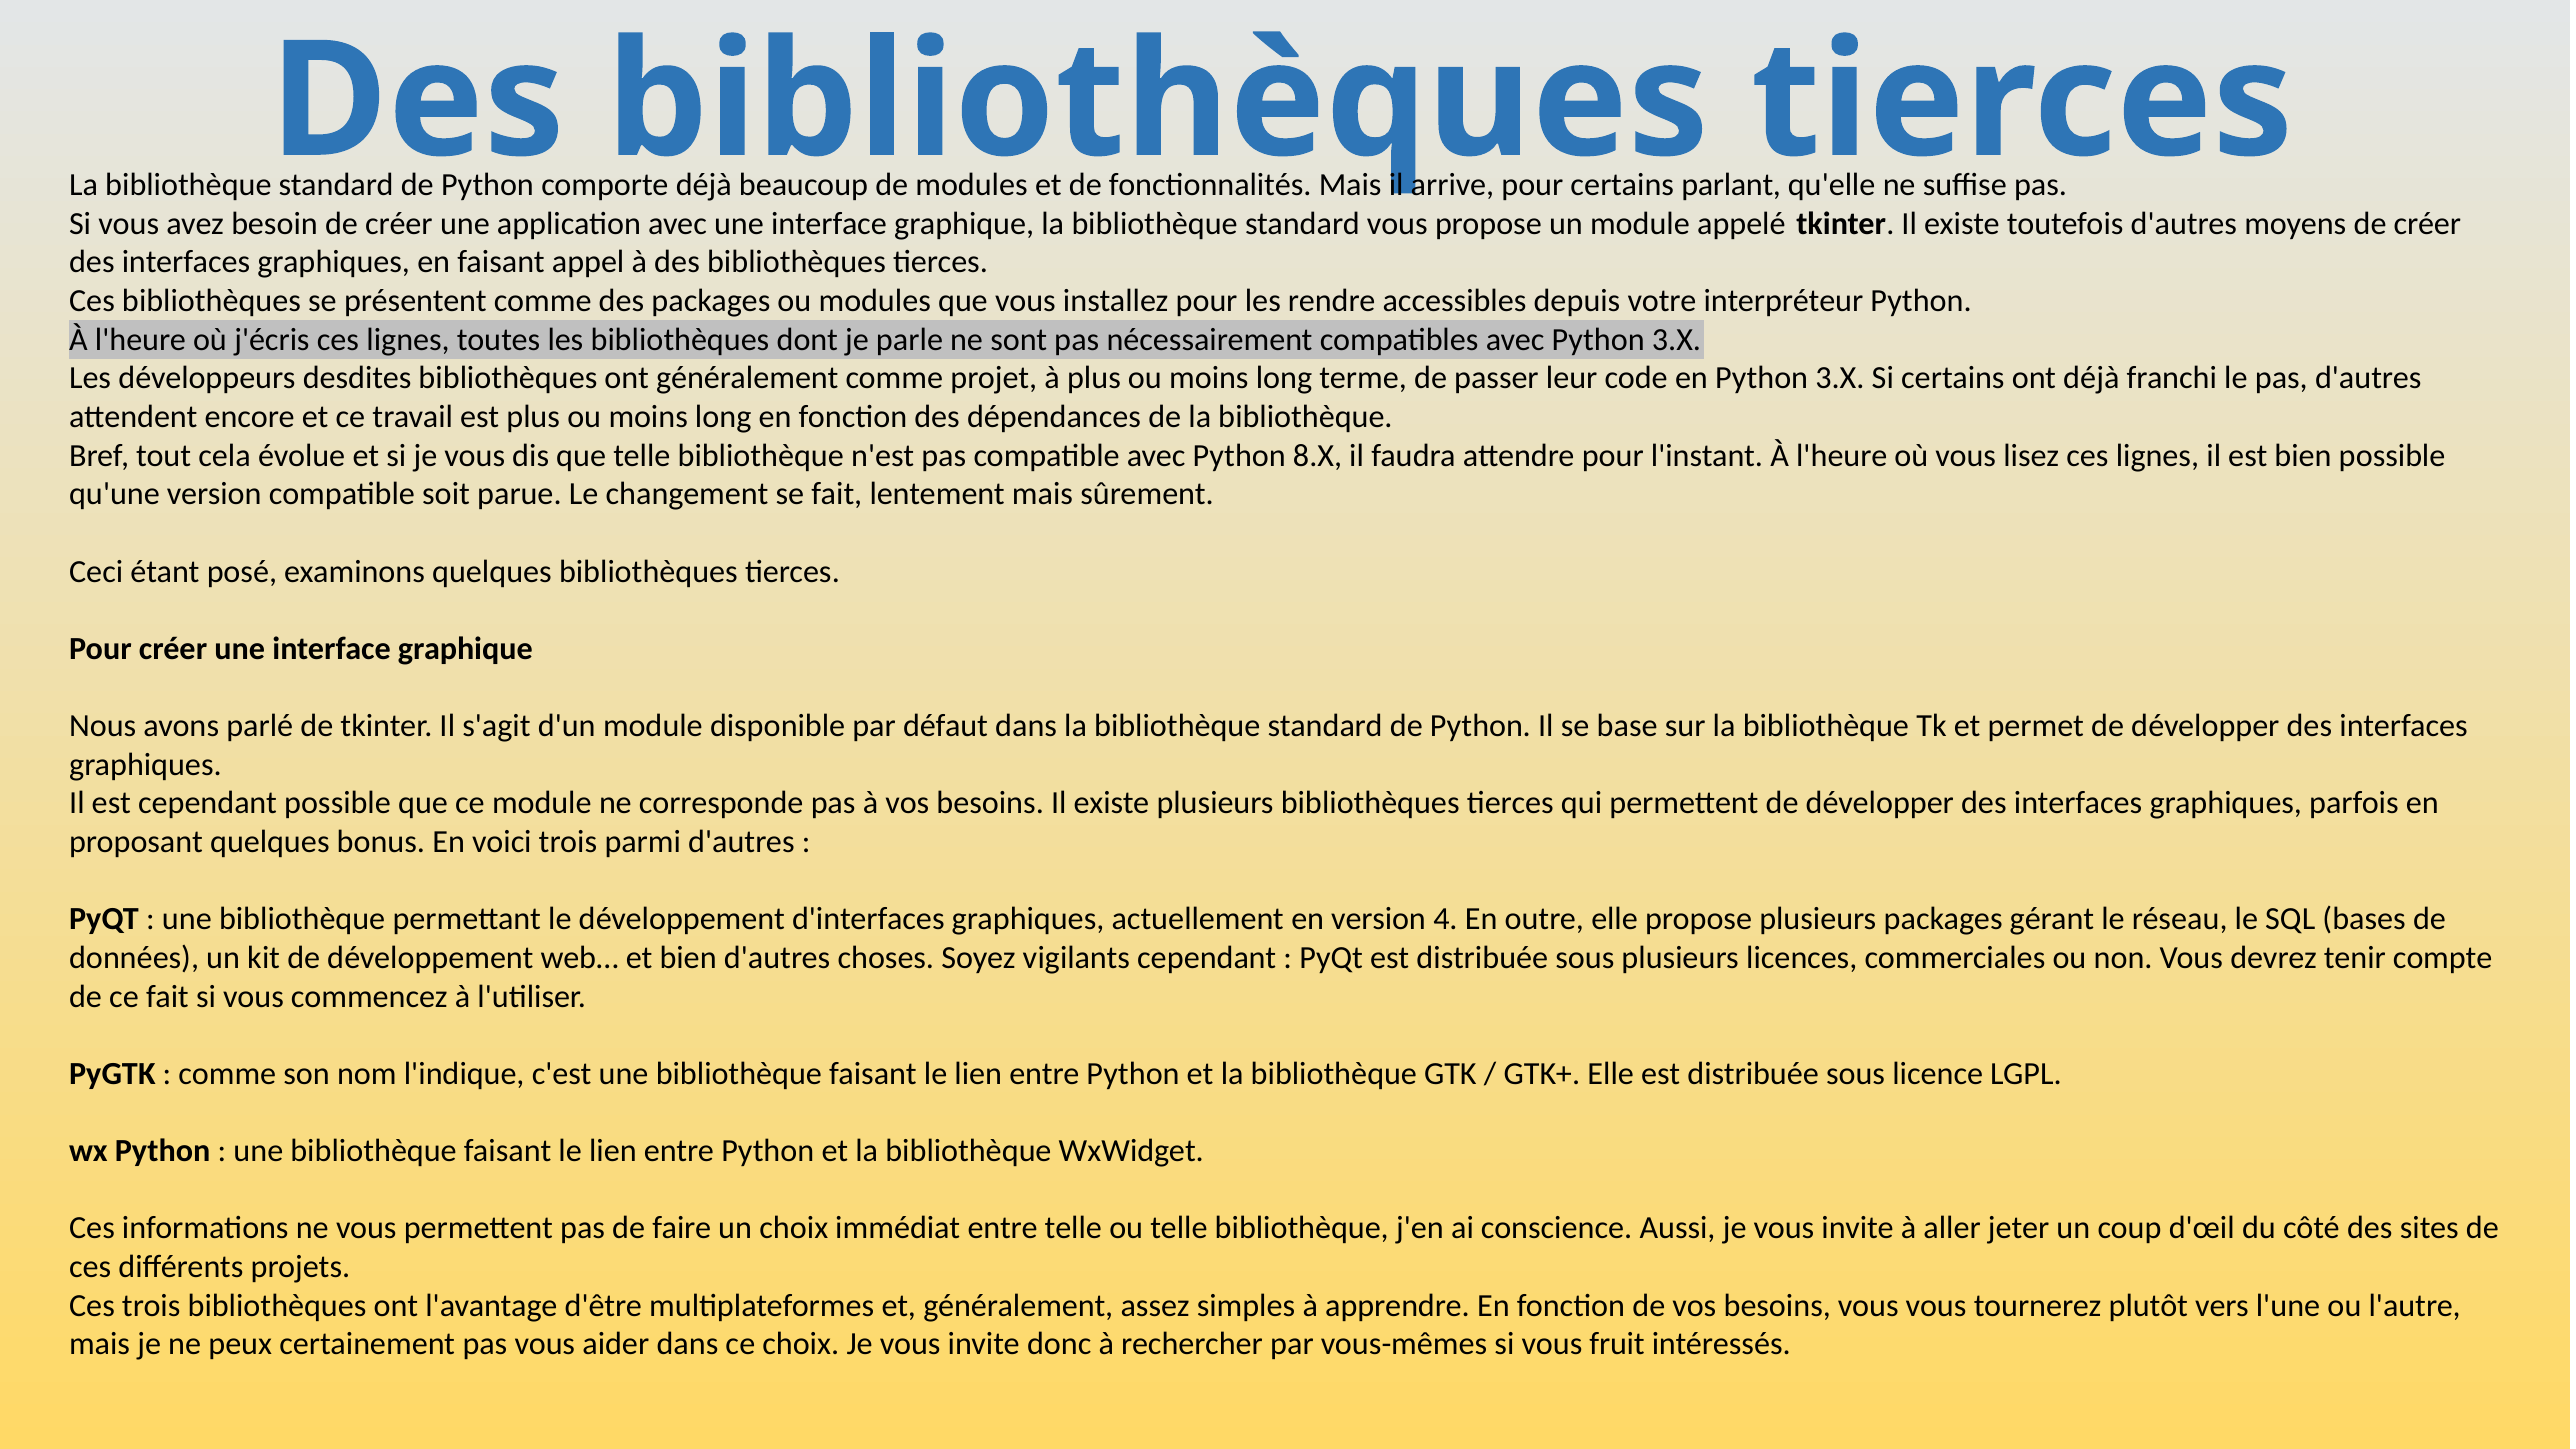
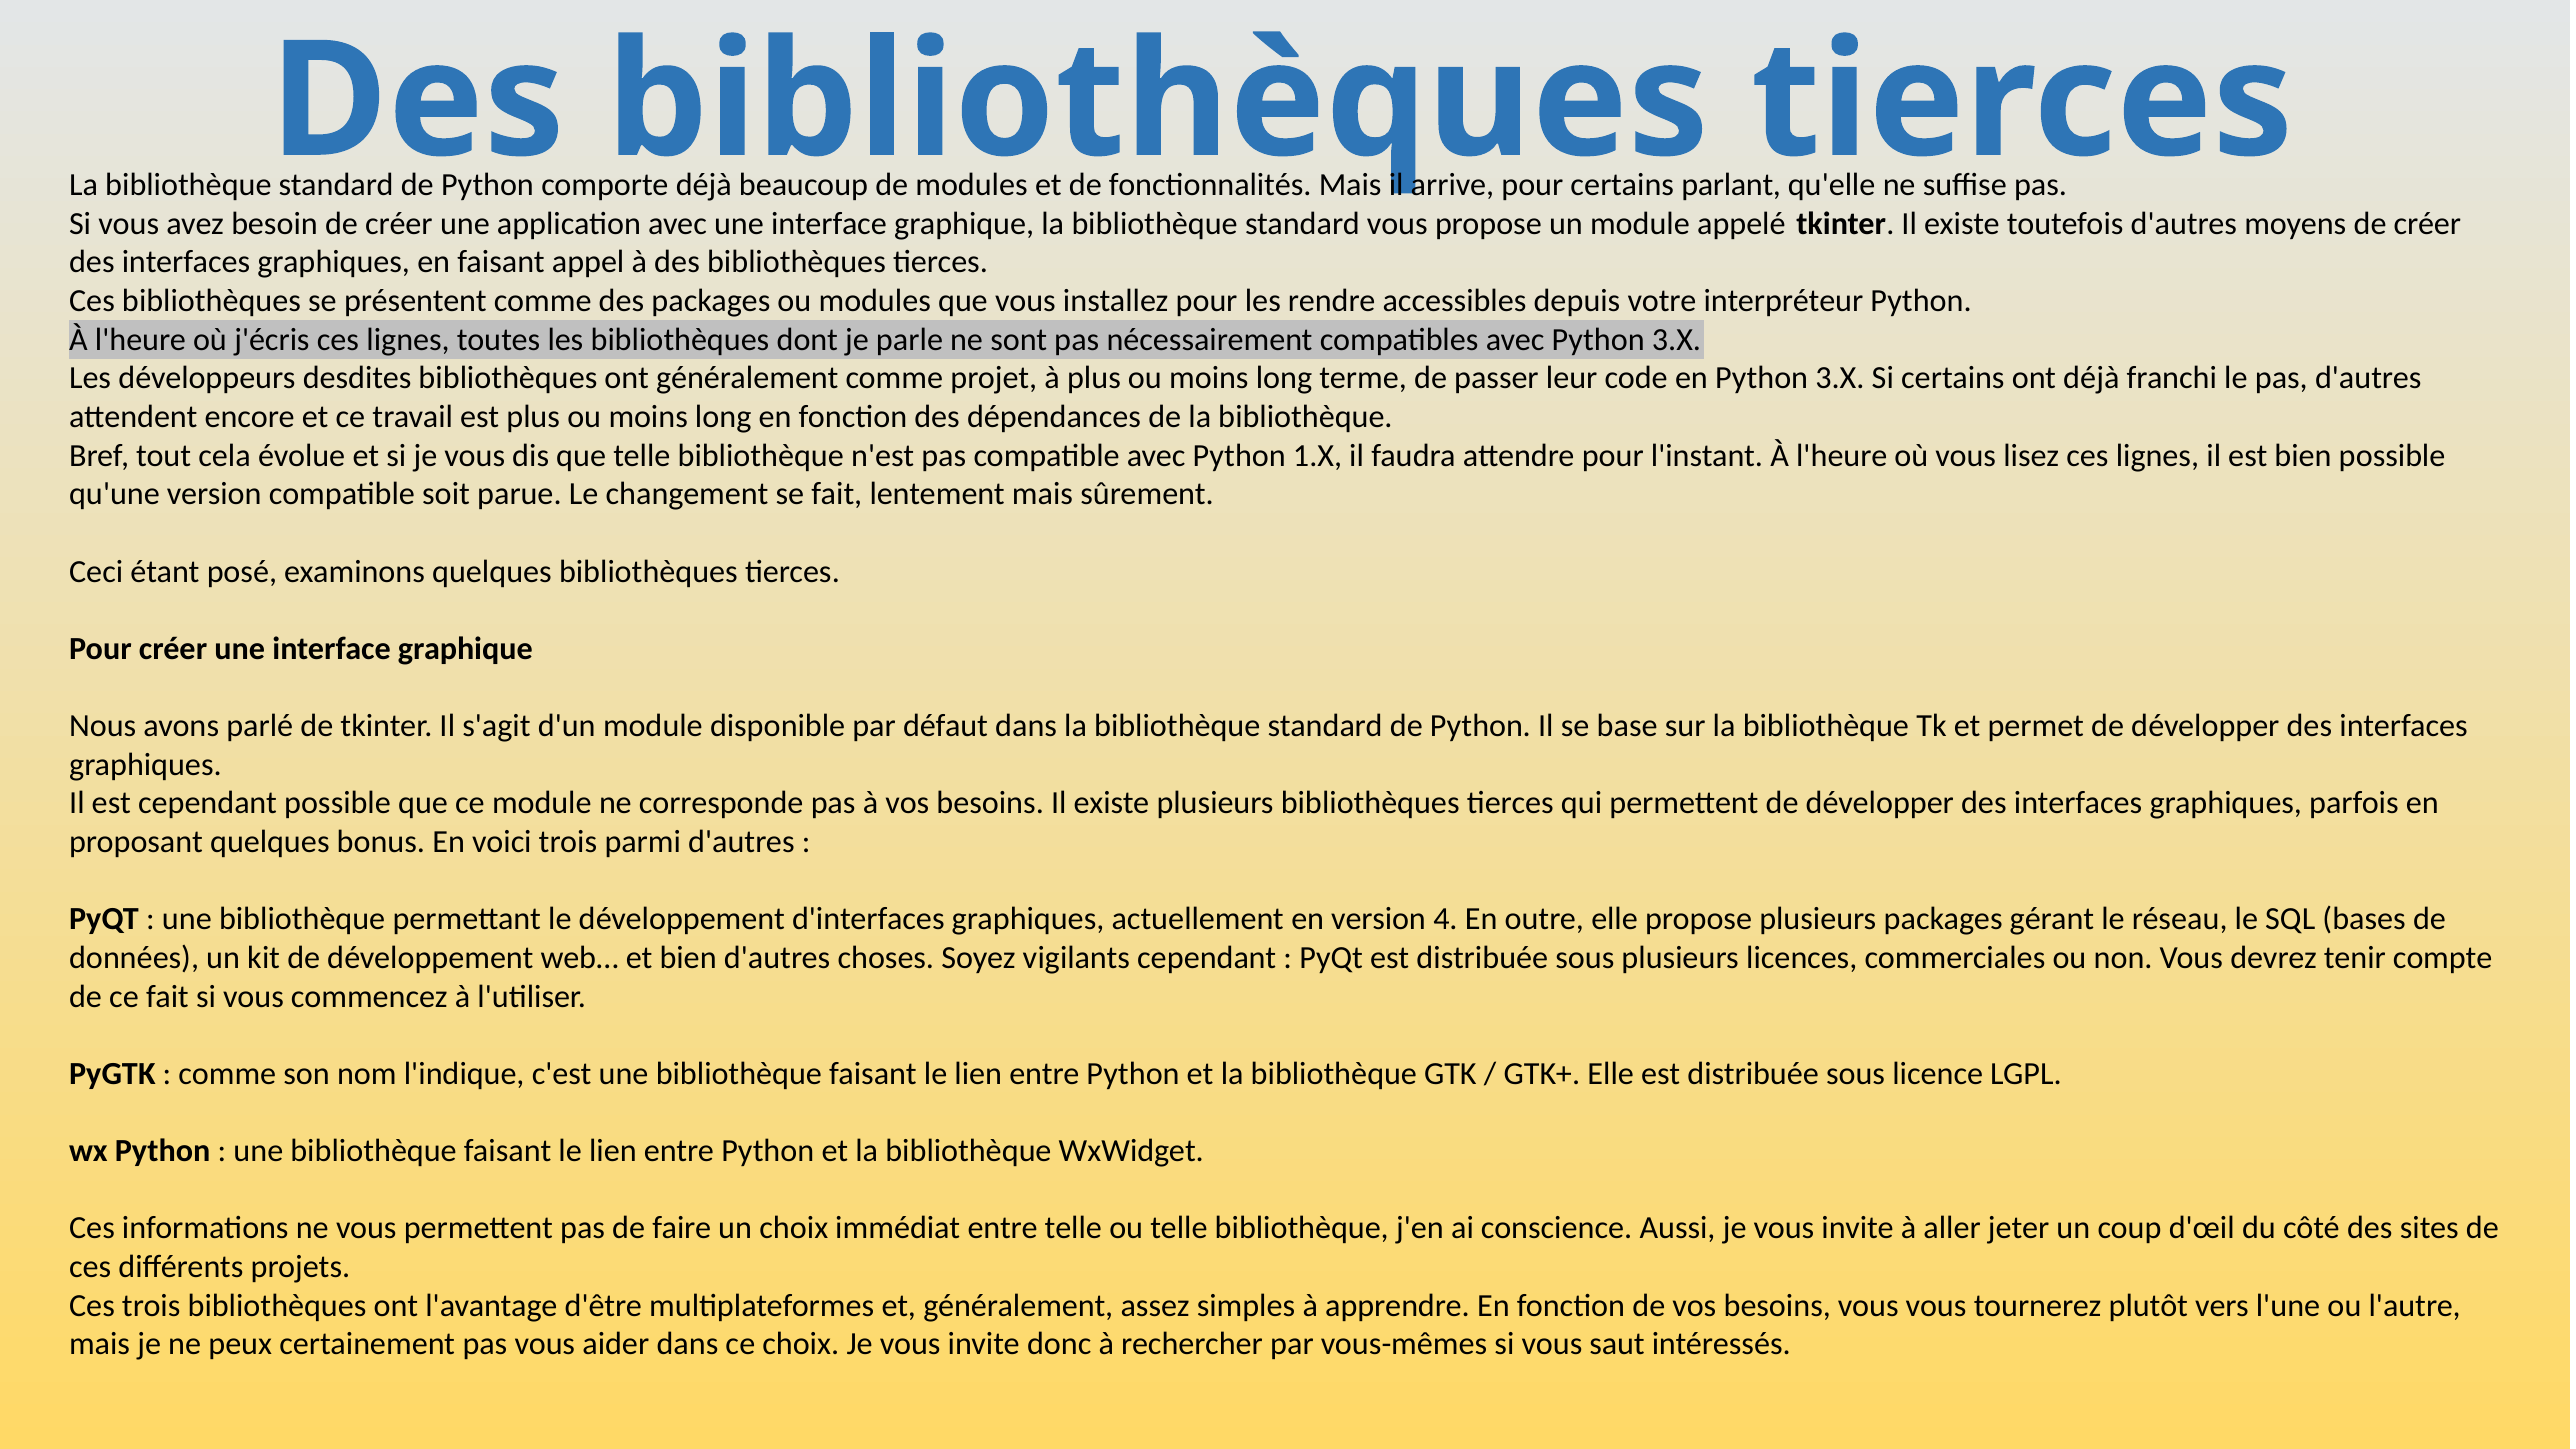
8.X: 8.X -> 1.X (1318, 456)
fruit: fruit -> saut (1617, 1344)
